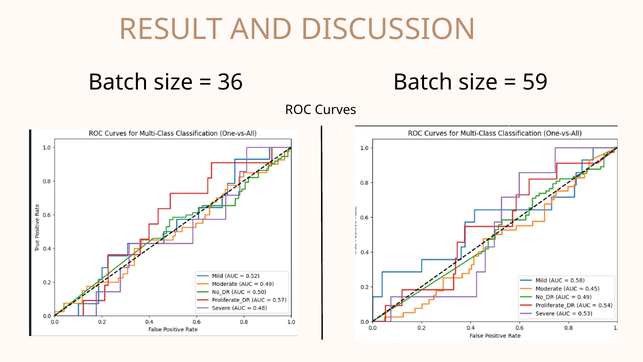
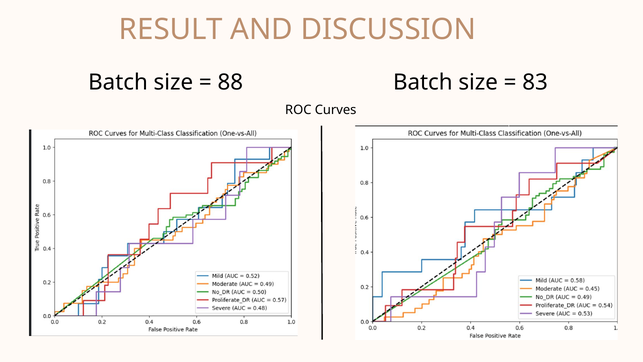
36: 36 -> 88 (230, 82)
59: 59 -> 83 (535, 82)
